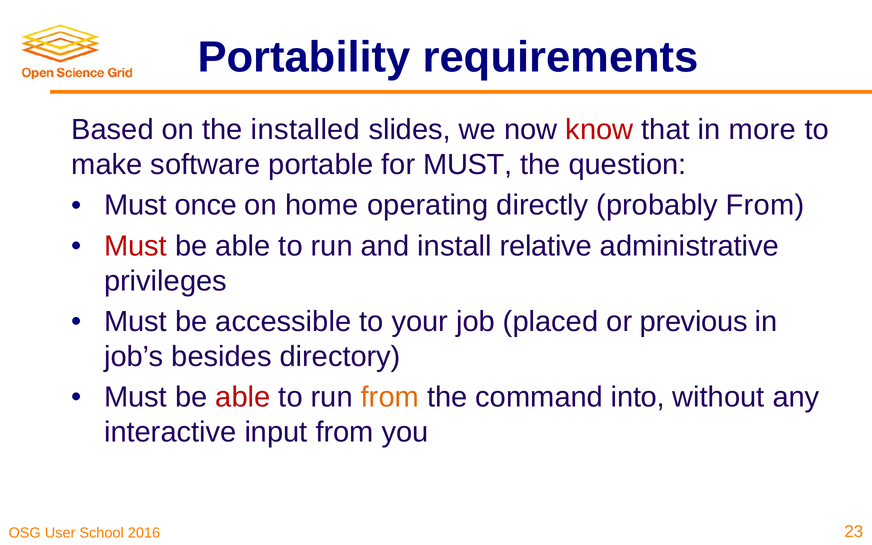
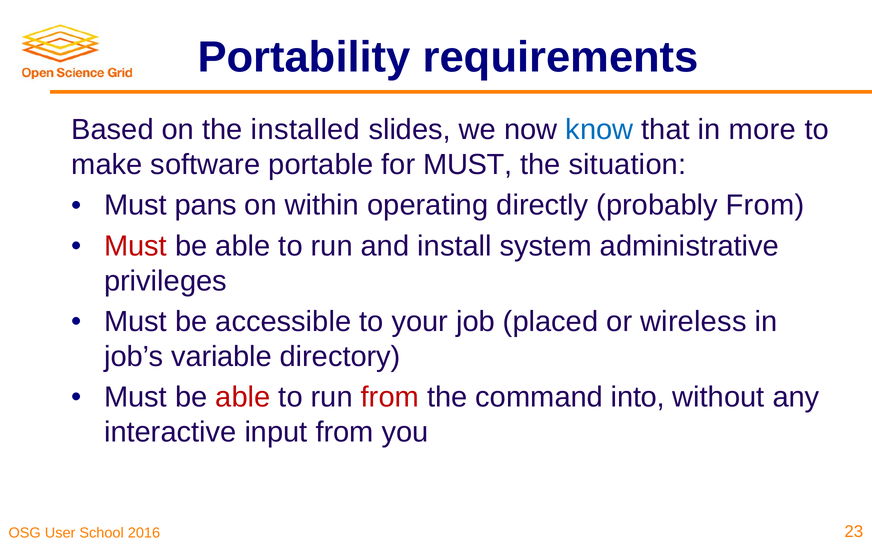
know colour: red -> blue (599, 130)
question: question -> situation (627, 165)
once: once -> pans (206, 205)
home: home -> within (322, 205)
relative: relative -> system (546, 246)
previous: previous -> wireless (693, 322)
besides: besides -> variable (222, 357)
from colour: orange -> red (390, 397)
